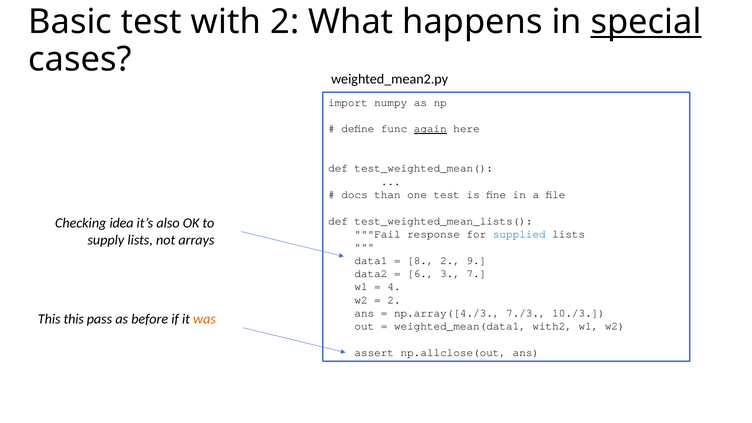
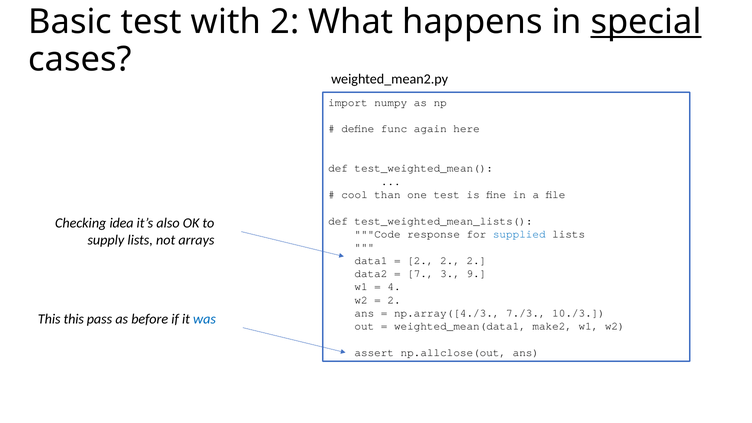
again underline: present -> none (430, 129)
docs: docs -> cool (355, 195)
Fail: Fail -> Code (378, 234)
8: 8 -> 2 (420, 261)
9: 9 -> 2 (476, 261)
6: 6 -> 7 (420, 274)
7: 7 -> 9 (476, 274)
was colour: orange -> blue (205, 319)
with2: with2 -> make2 (552, 326)
